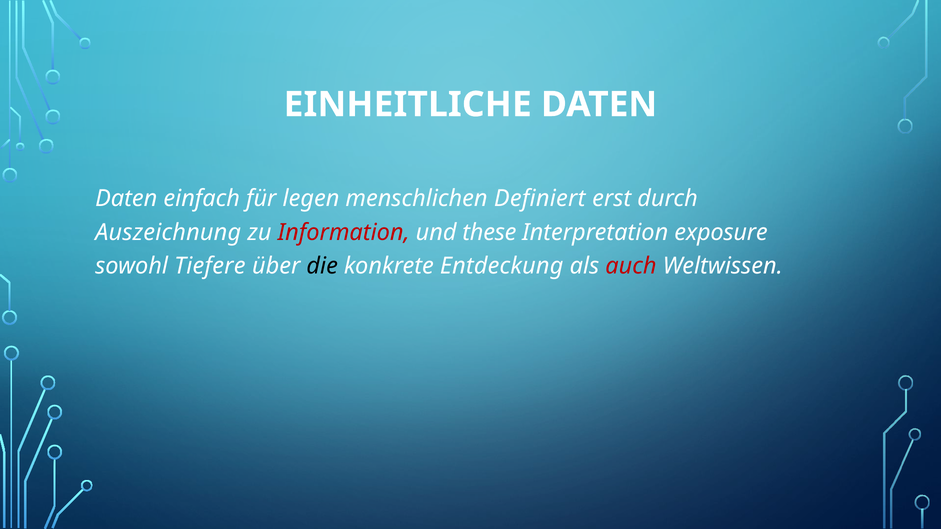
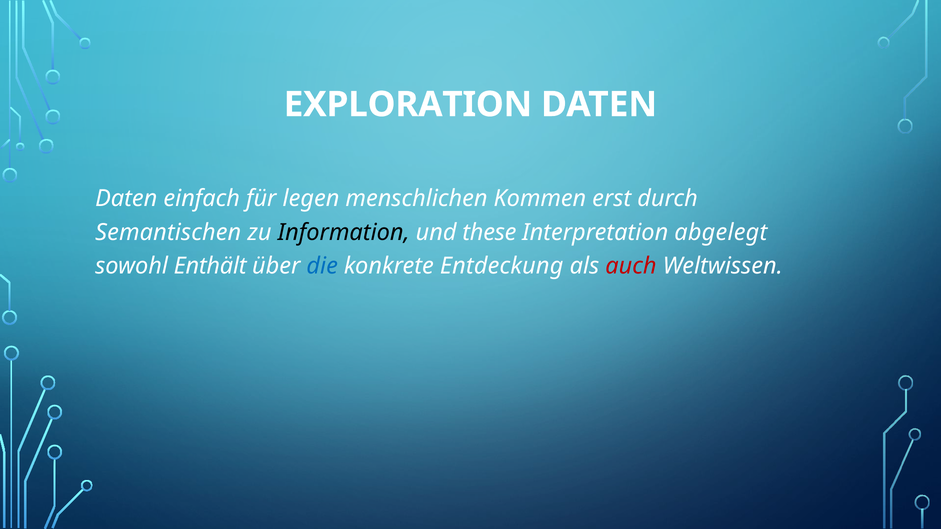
EINHEITLICHE: EINHEITLICHE -> EXPLORATION (408, 105)
Definiert: Definiert -> Kommen (540, 199)
Auszeichnung: Auszeichnung -> Semantischen (168, 232)
Information colour: red -> black (344, 232)
exposure: exposure -> abgelegt (721, 232)
Tiefere: Tiefere -> Enthält (210, 266)
die colour: black -> blue (322, 266)
